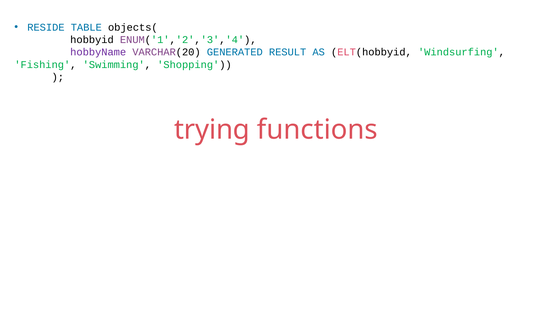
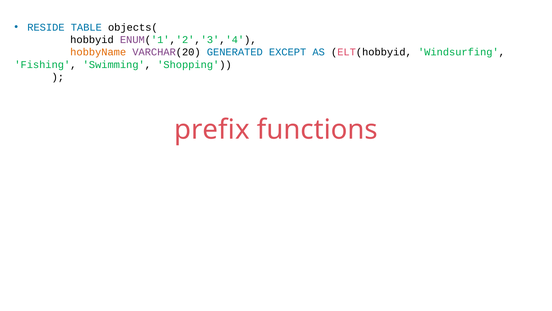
hobbyName colour: purple -> orange (98, 52)
RESULT: RESULT -> EXCEPT (288, 52)
trying: trying -> prefix (212, 129)
